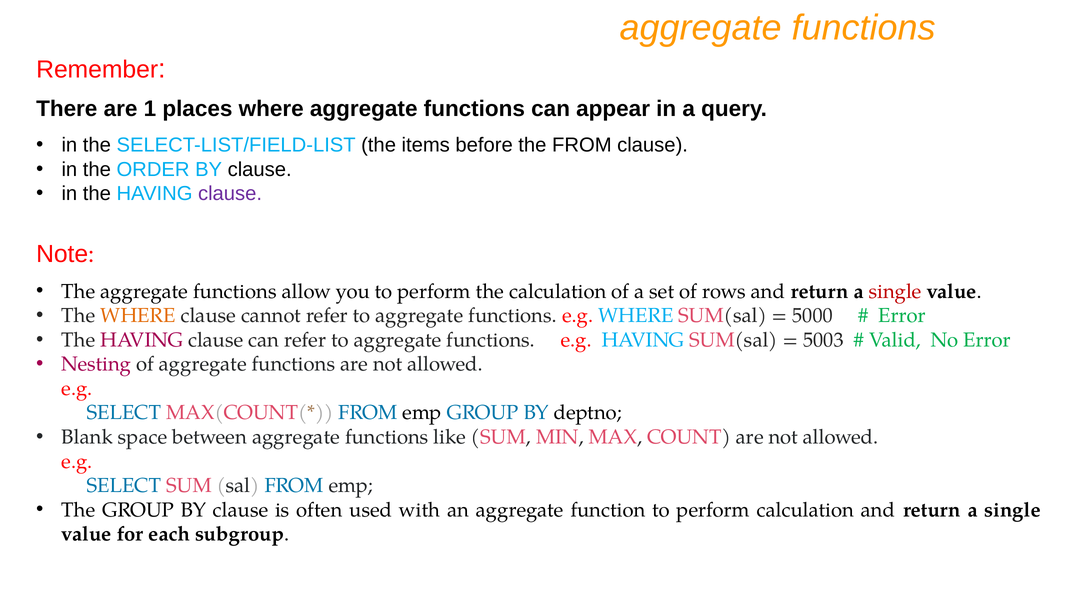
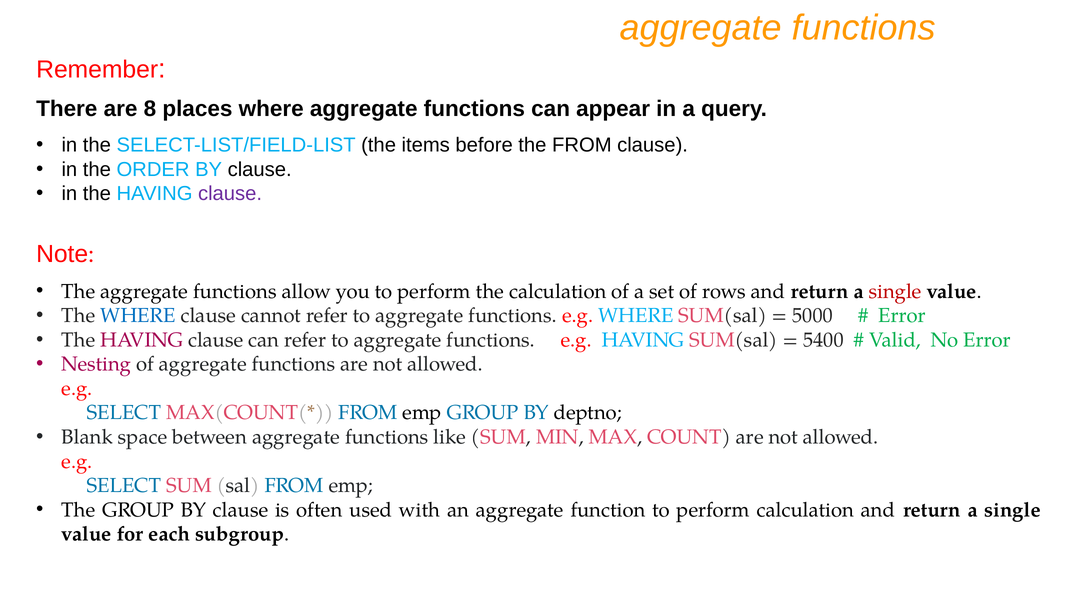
1: 1 -> 8 (150, 109)
WHERE colour: orange -> blue (138, 316)
5003: 5003 -> 5400 (823, 340)
